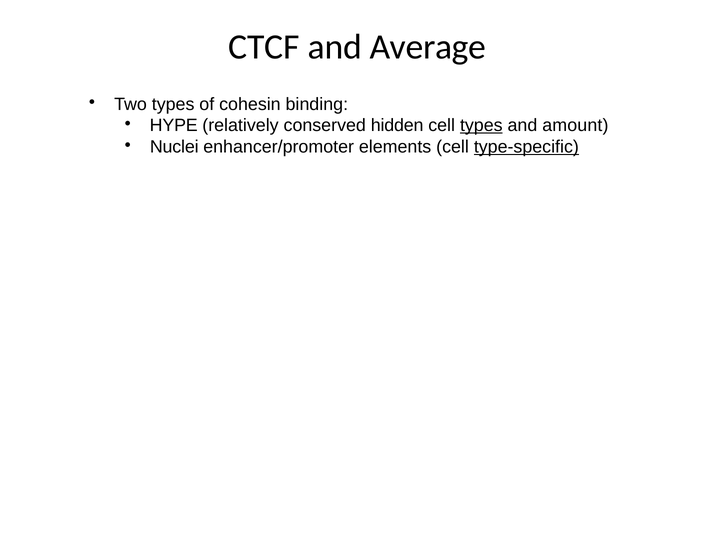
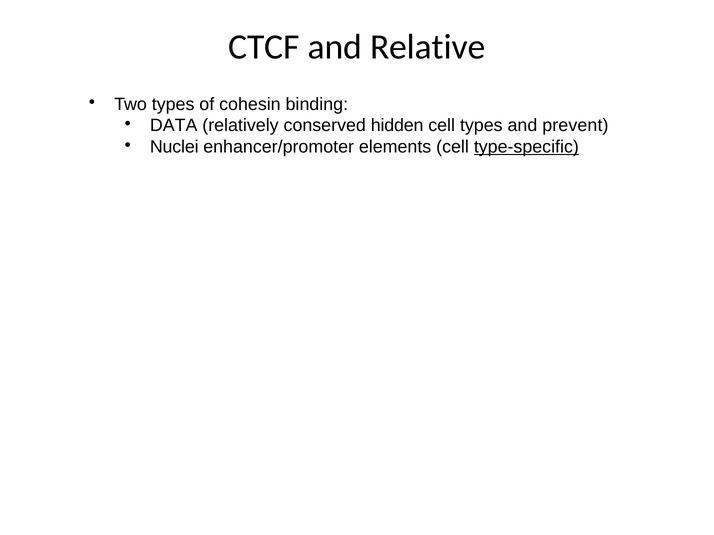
Average: Average -> Relative (428, 47)
HYPE: HYPE -> DATA (174, 126)
types underline: present -> none (481, 126)
amount: amount -> prevent (575, 126)
